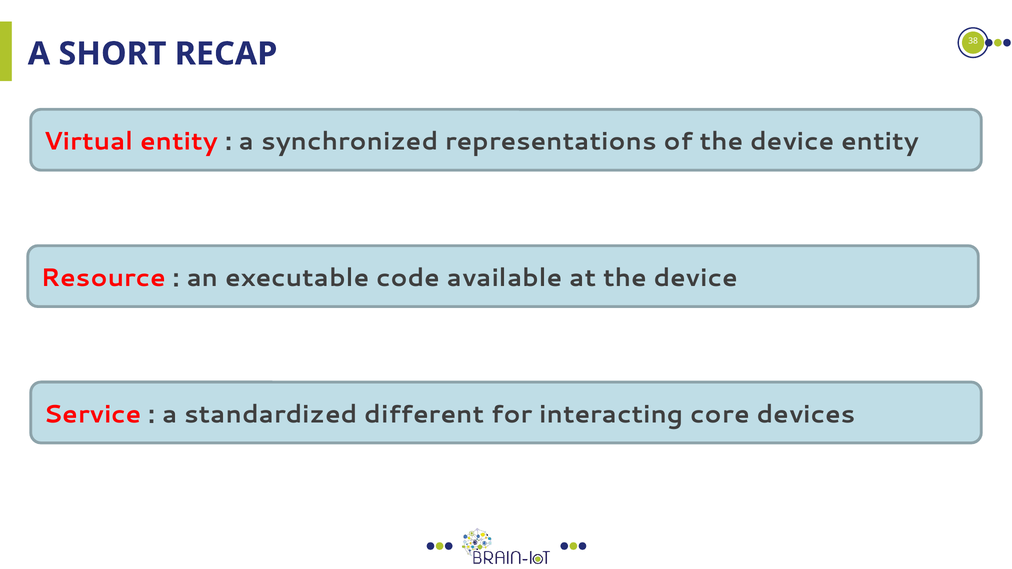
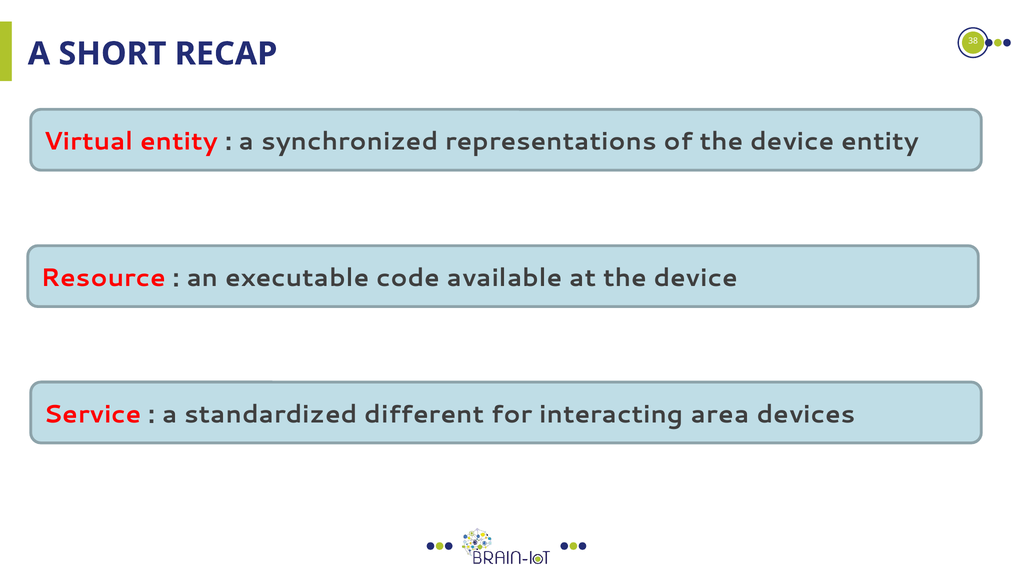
core: core -> area (720, 414)
